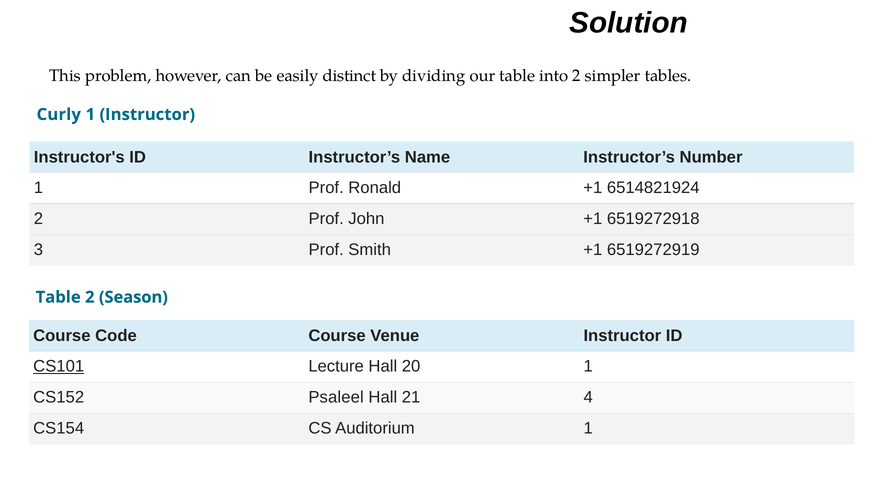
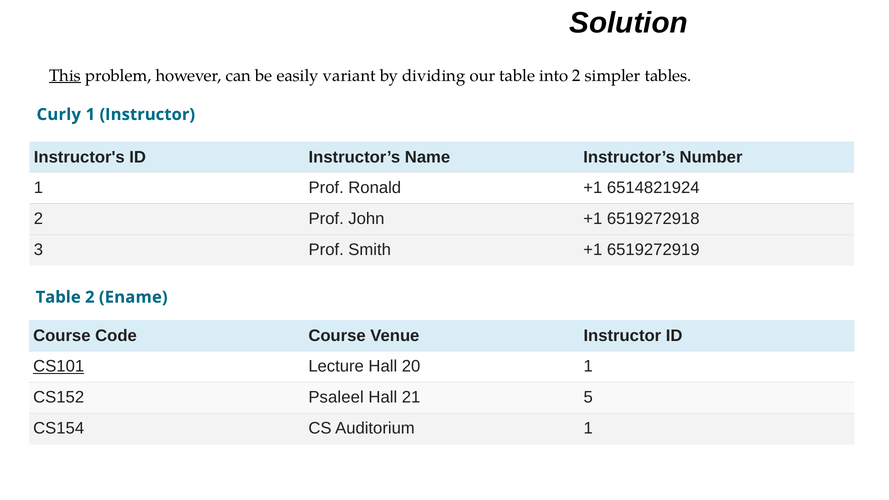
This underline: none -> present (65, 76)
distinct: distinct -> variant (349, 76)
Season: Season -> Ename (133, 297)
4: 4 -> 5 (588, 397)
